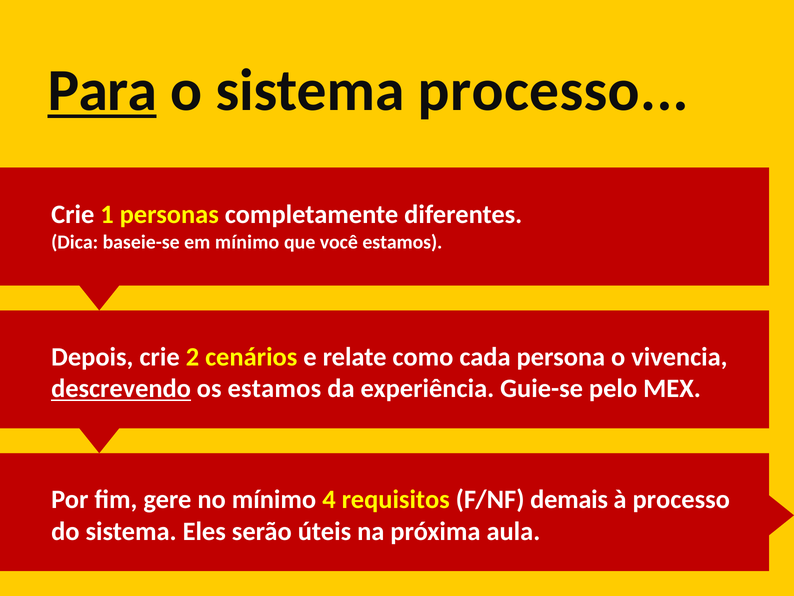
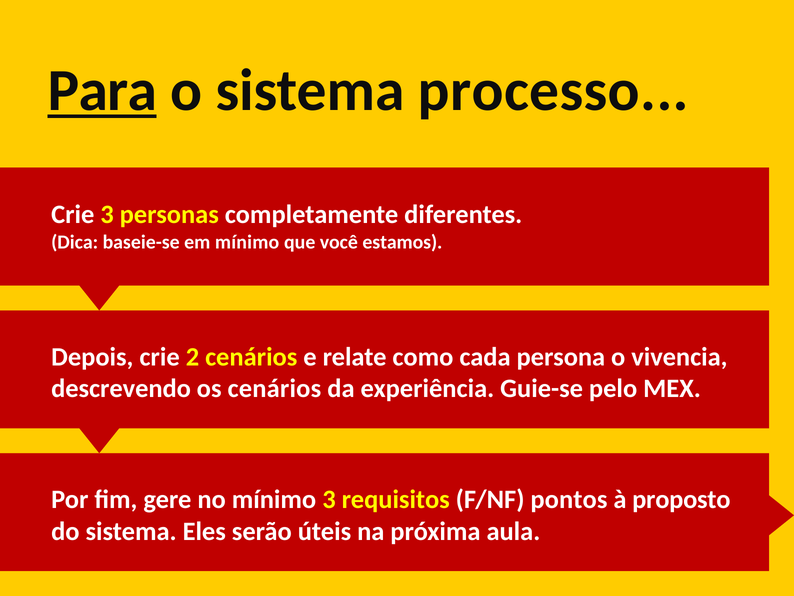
Crie 1: 1 -> 3 (107, 214)
descrevendo underline: present -> none (121, 388)
os estamos: estamos -> cenários (274, 388)
mínimo 4: 4 -> 3 (329, 499)
demais: demais -> pontos (569, 499)
à processo: processo -> proposto (681, 499)
